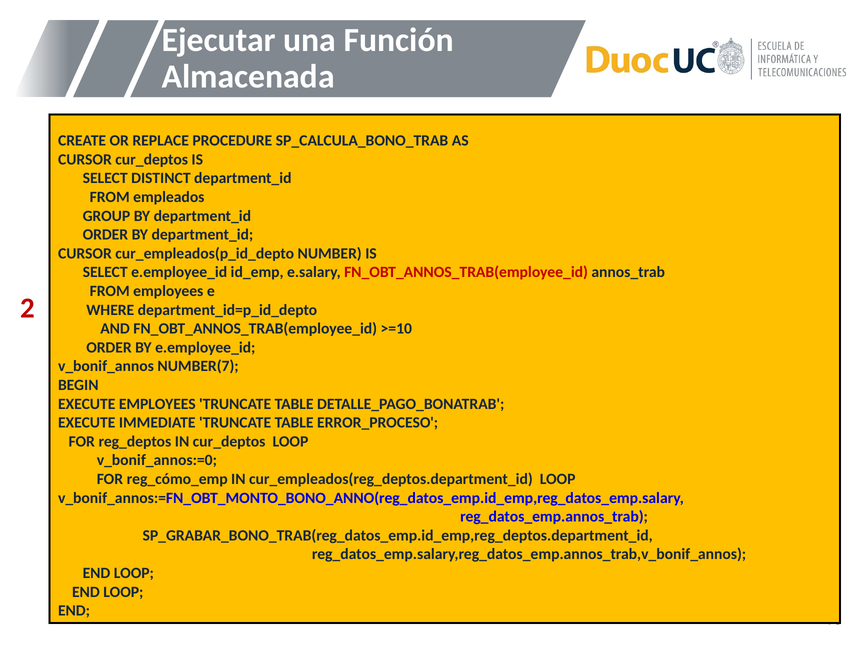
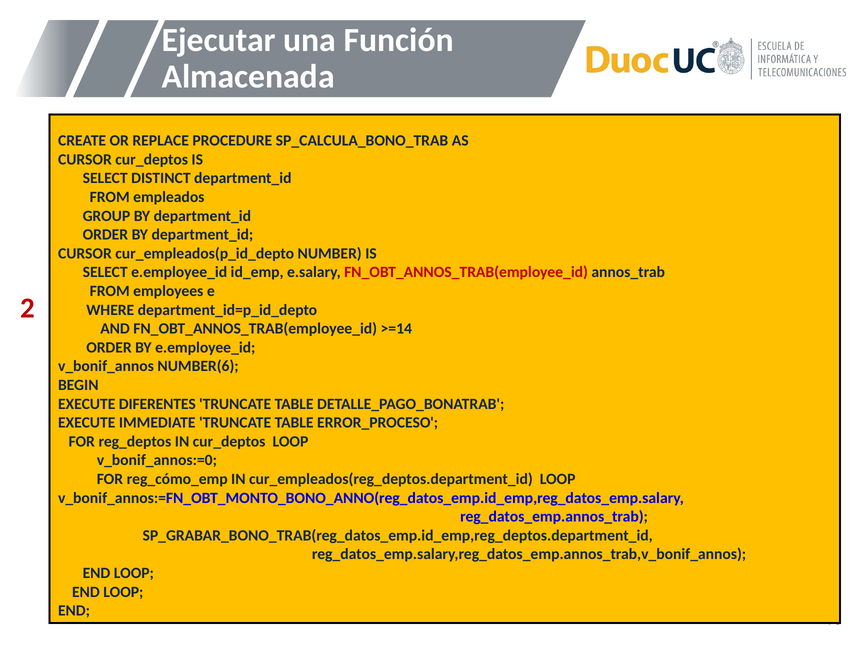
>=10: >=10 -> >=14 (396, 329)
NUMBER(7: NUMBER(7 -> NUMBER(6 (198, 366)
EXECUTE EMPLOYEES: EMPLOYEES -> DIFERENTES (157, 404)
